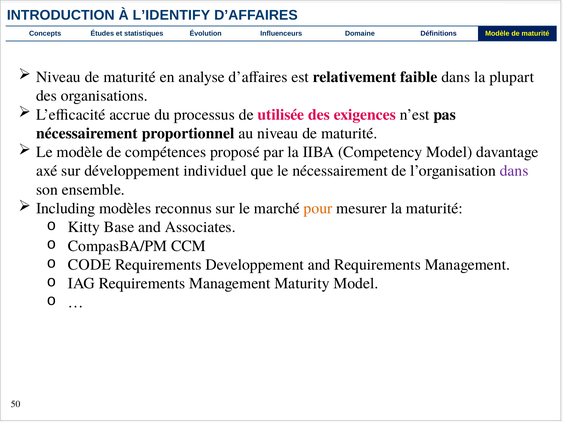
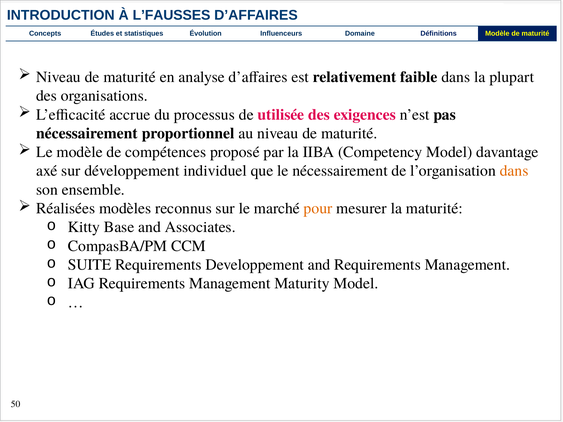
L’IDENTIFY: L’IDENTIFY -> L’FAUSSES (171, 15)
dans colour: purple -> orange (514, 171)
Including: Including -> Réalisées (66, 208)
CODE: CODE -> SUITE (90, 265)
